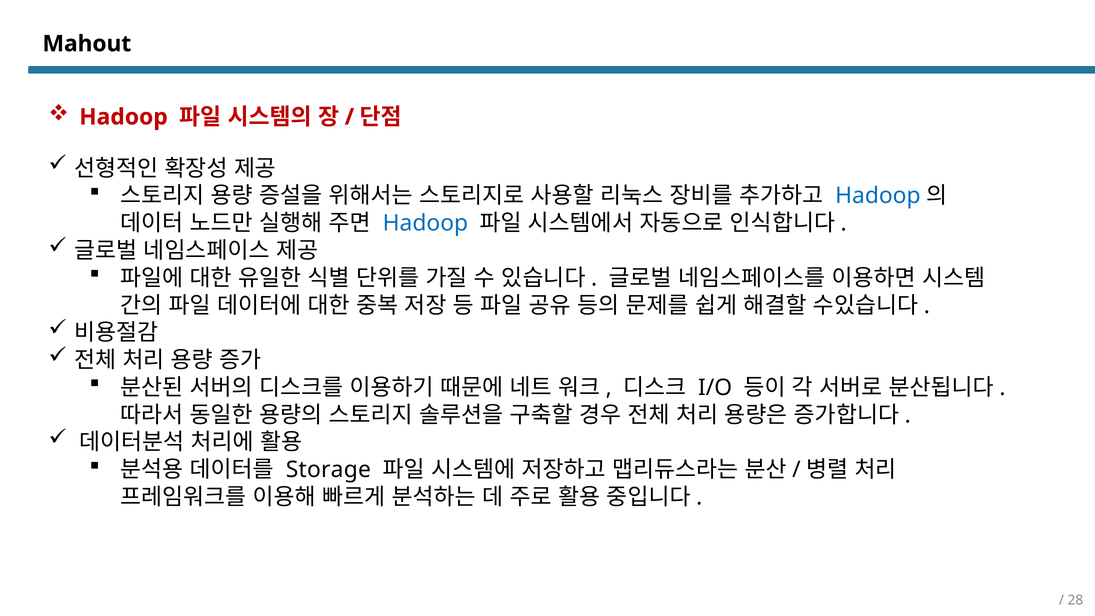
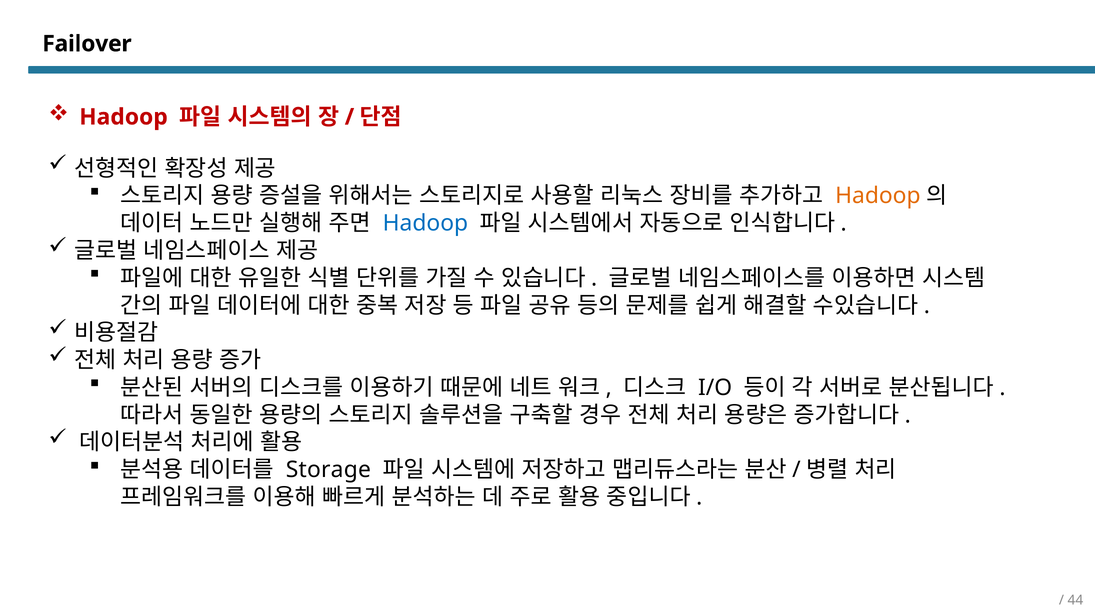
Mahout: Mahout -> Failover (87, 44)
Hadoop colour: blue -> orange (878, 196)
28: 28 -> 44 (1075, 600)
